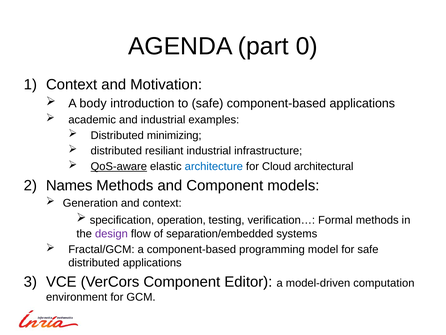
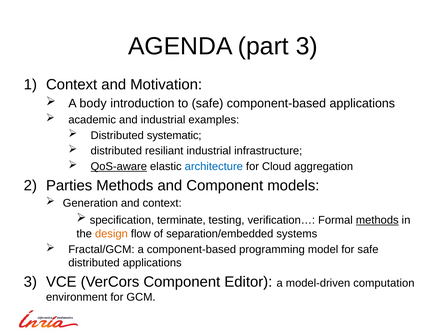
part 0: 0 -> 3 (307, 46)
minimizing: minimizing -> systematic (174, 135)
architectural: architectural -> aggregation (324, 166)
Names: Names -> Parties (69, 185)
operation: operation -> terminate (181, 220)
methods underline: none -> present (377, 220)
design colour: purple -> orange (111, 234)
